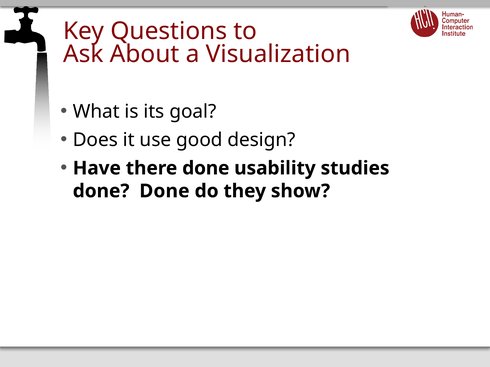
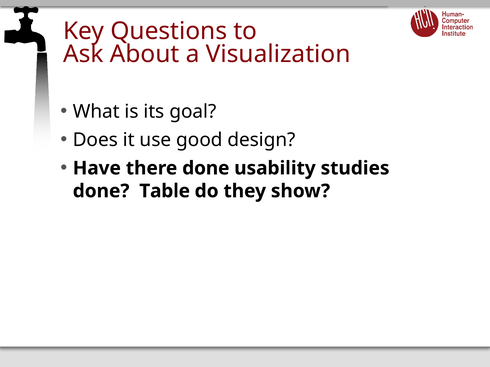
done Done: Done -> Table (165, 191)
